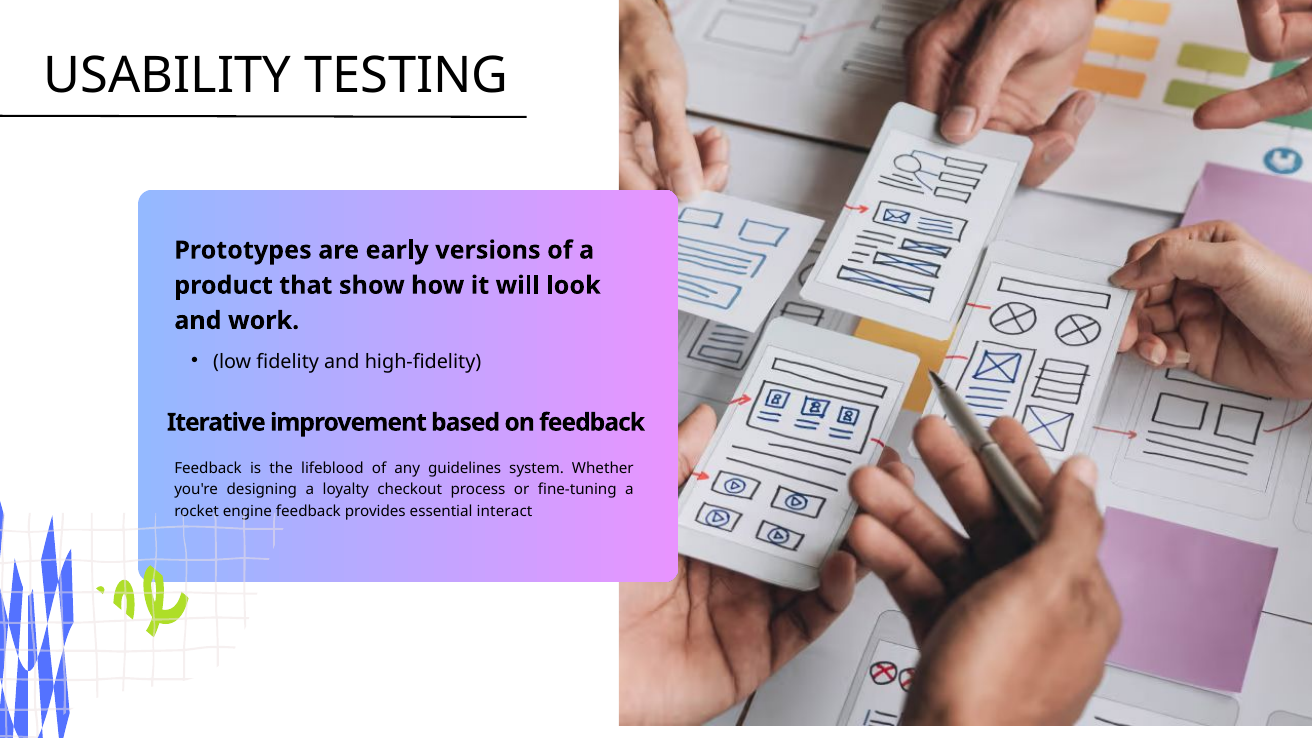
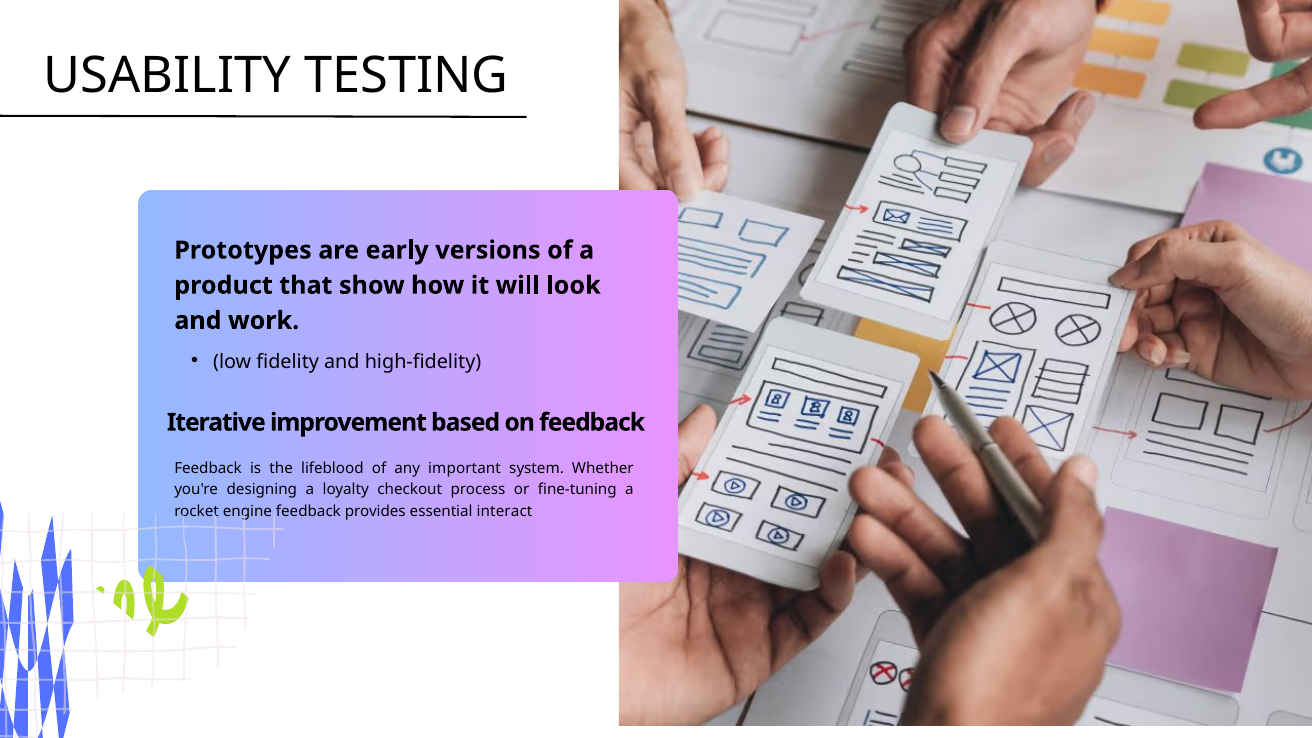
guidelines: guidelines -> important (465, 468)
